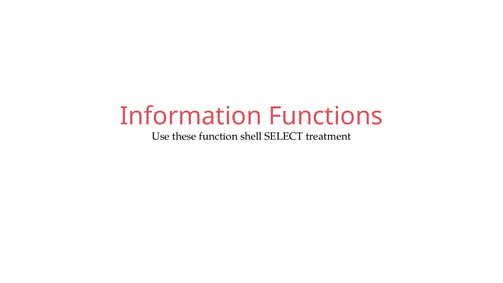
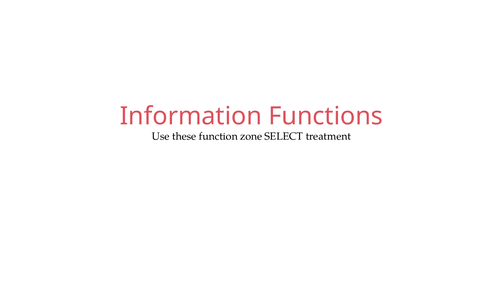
shell: shell -> zone (251, 137)
